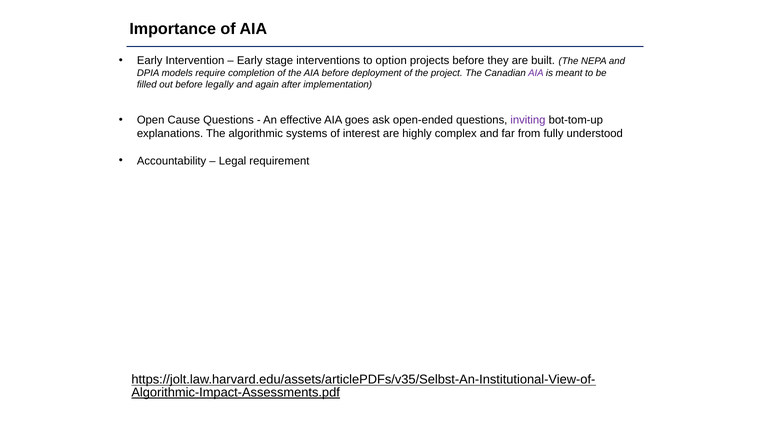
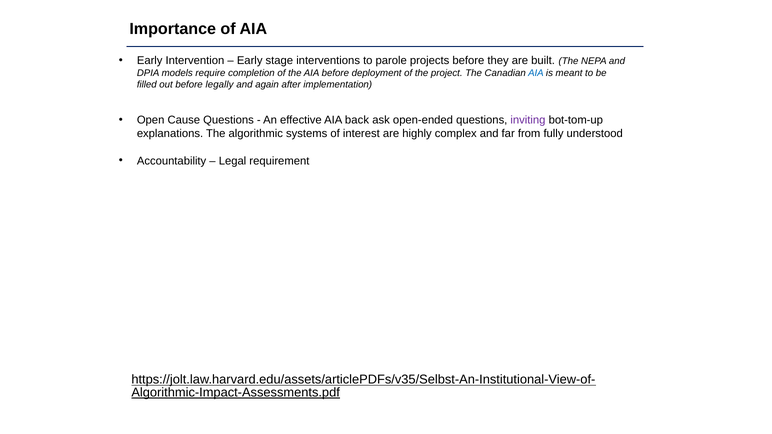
option: option -> parole (391, 60)
AIA colour: purple -> blue (536, 73)
goes: goes -> back (357, 120)
